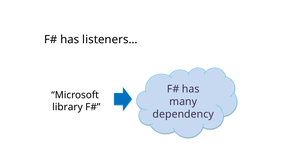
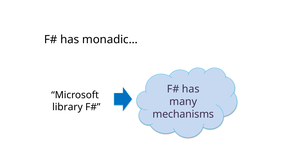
listeners…: listeners… -> monadic… (110, 39)
dependency: dependency -> mechanisms (183, 114)
